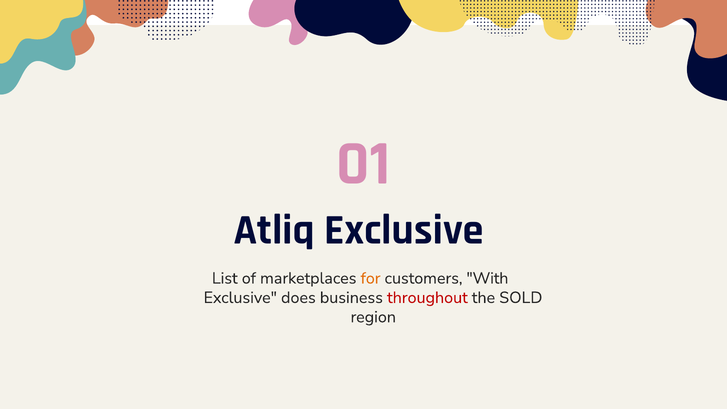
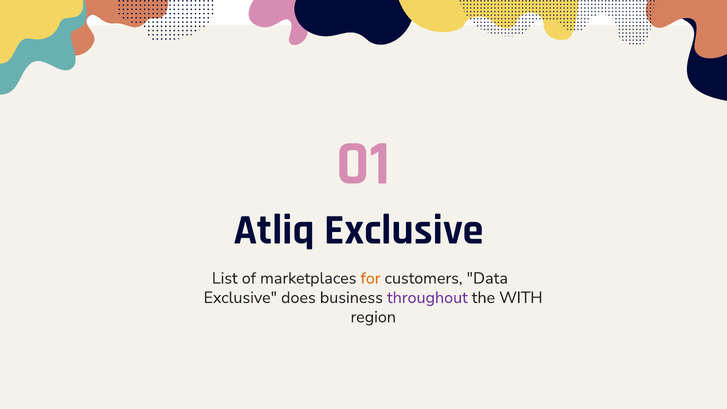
With: With -> Data (487, 278)
throughout colour: red -> purple (427, 298)
SOLD: SOLD -> WITH (521, 298)
